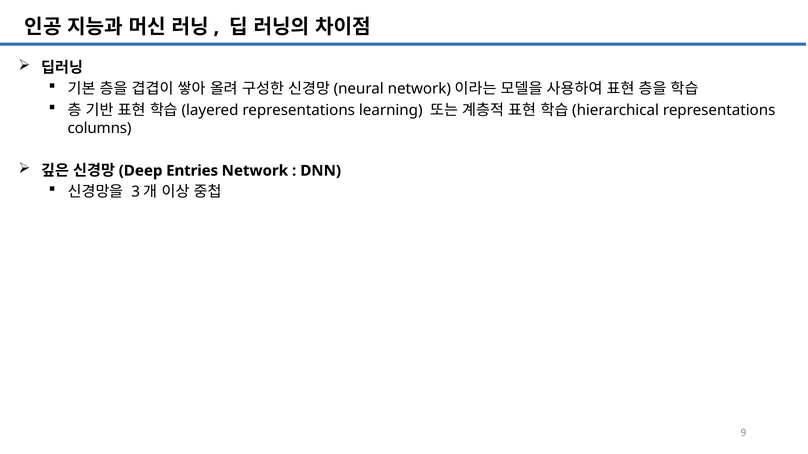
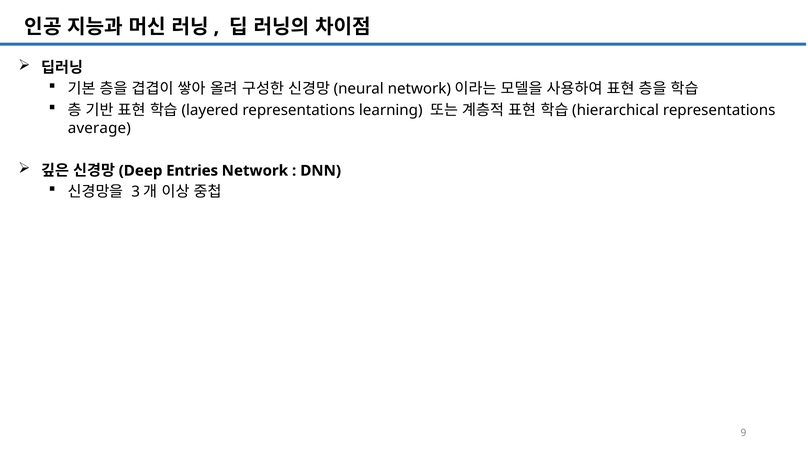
columns: columns -> average (99, 128)
